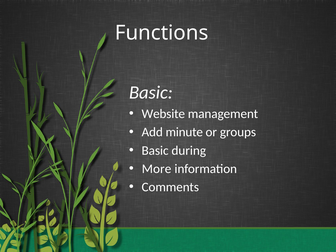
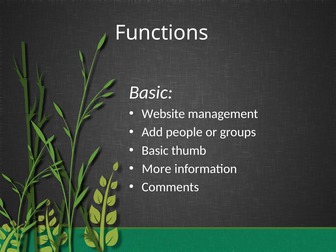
minute: minute -> people (184, 132)
during: during -> thumb (189, 150)
